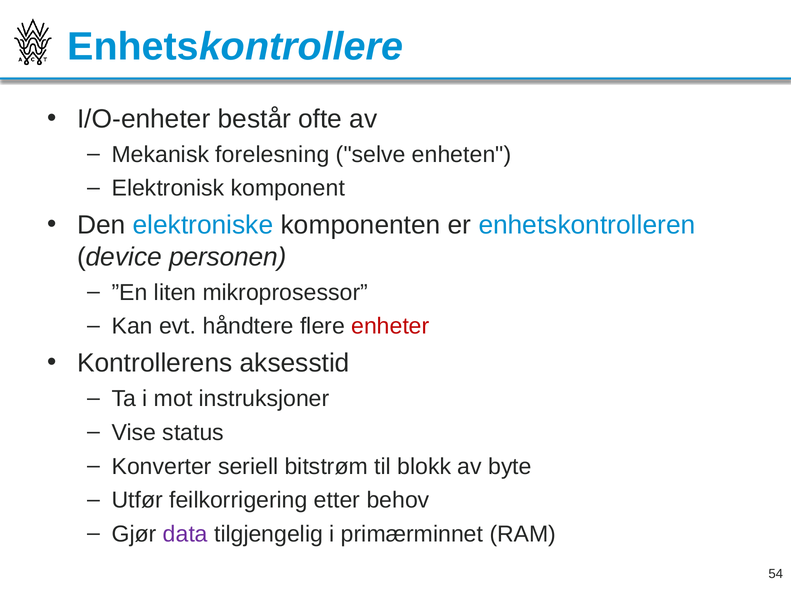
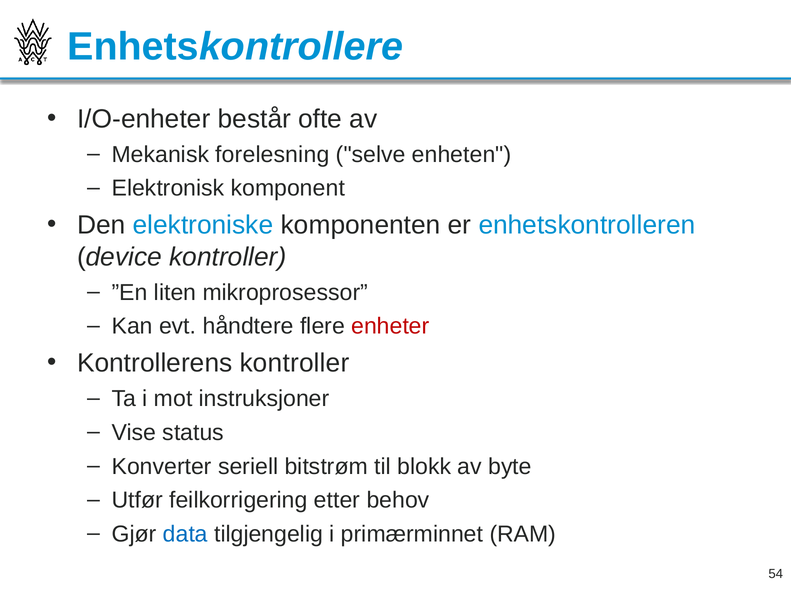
device personen: personen -> kontroller (228, 257)
Kontrollerens aksesstid: aksesstid -> kontroller (295, 363)
data colour: purple -> blue (185, 534)
